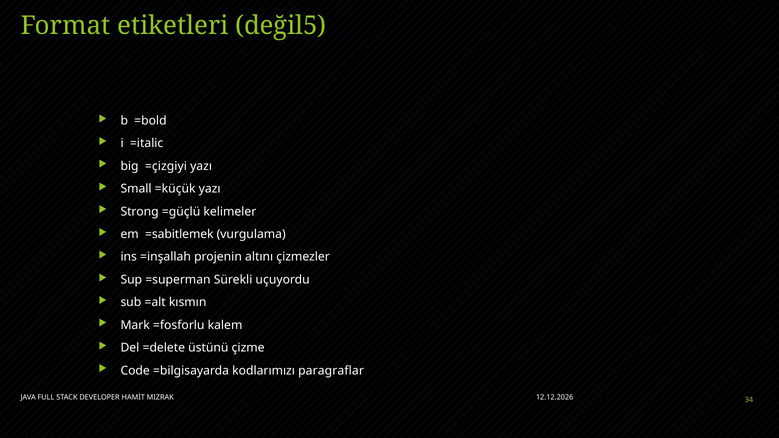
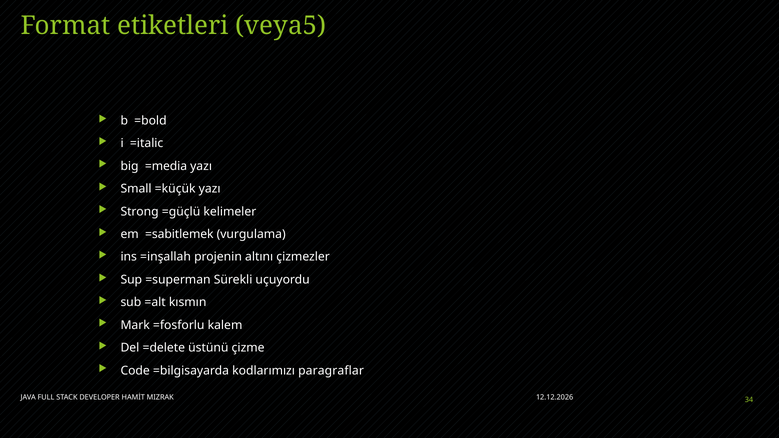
değil5: değil5 -> veya5 (281, 26)
=çizgiyi: =çizgiyi -> =media (166, 166)
